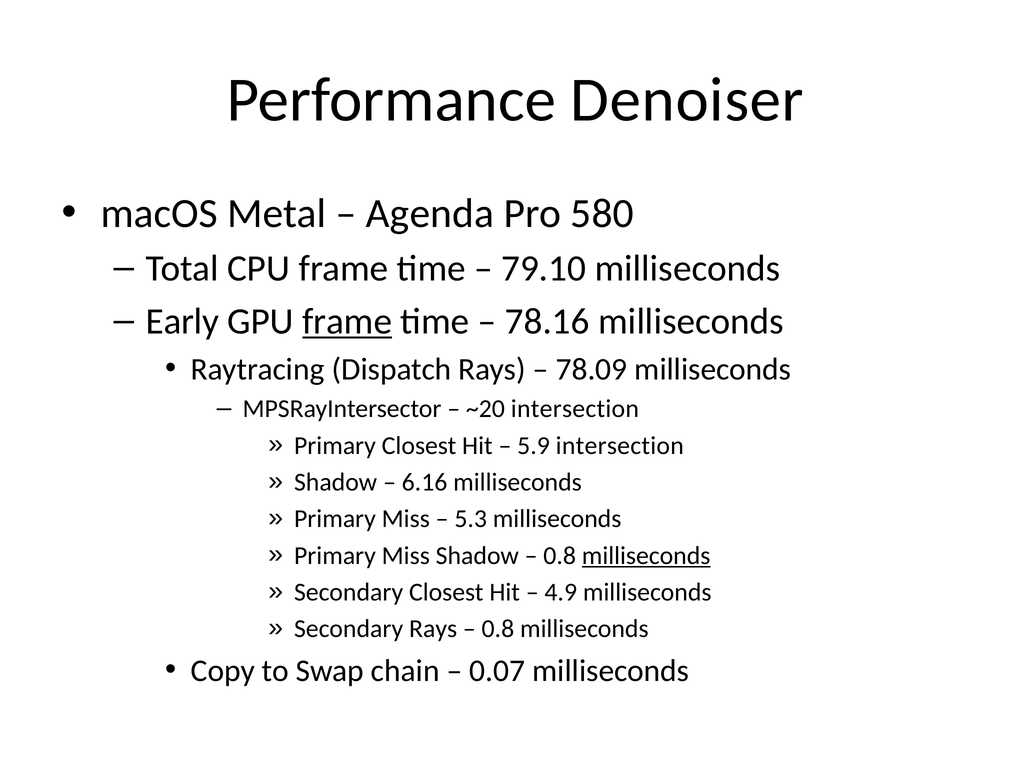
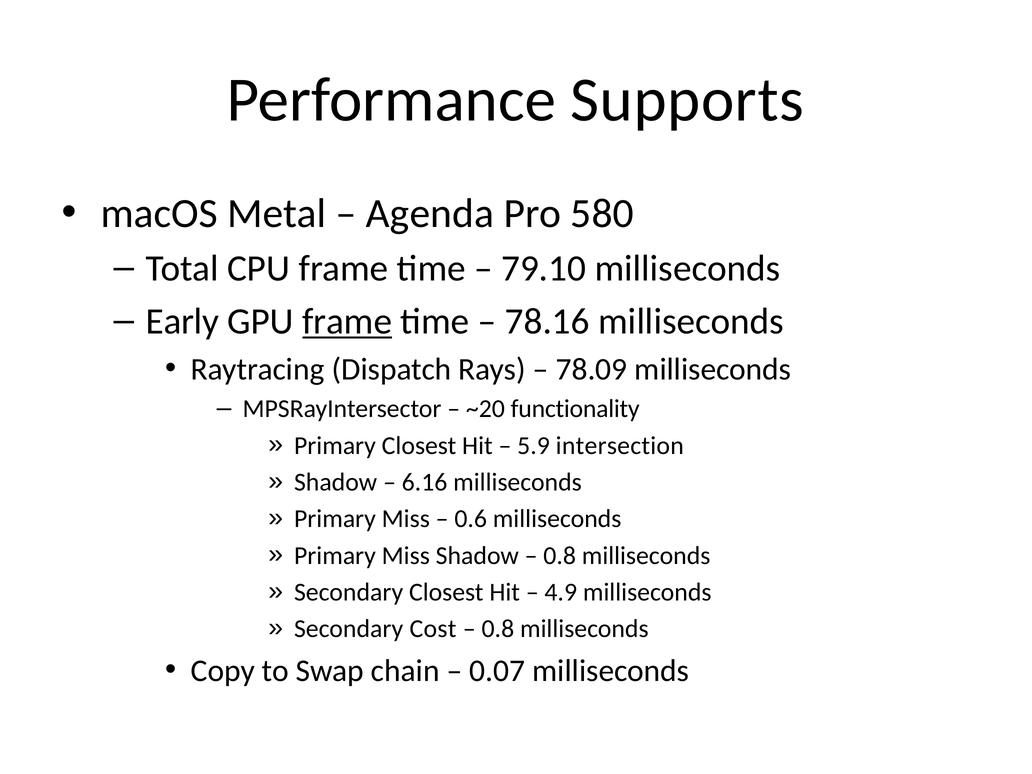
Denoiser: Denoiser -> Supports (687, 100)
~20 intersection: intersection -> functionality (575, 409)
5.3: 5.3 -> 0.6 (471, 519)
milliseconds underline: present -> none (646, 556)
Secondary Rays: Rays -> Cost (433, 629)
